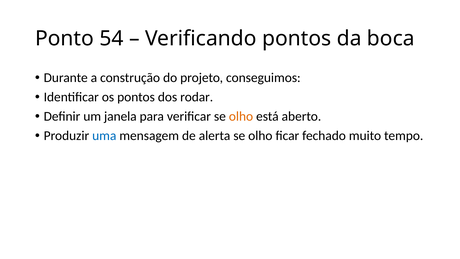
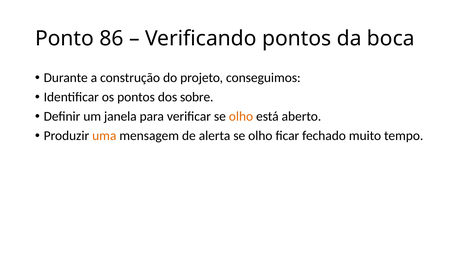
54: 54 -> 86 (111, 39)
rodar: rodar -> sobre (197, 97)
uma colour: blue -> orange (104, 136)
